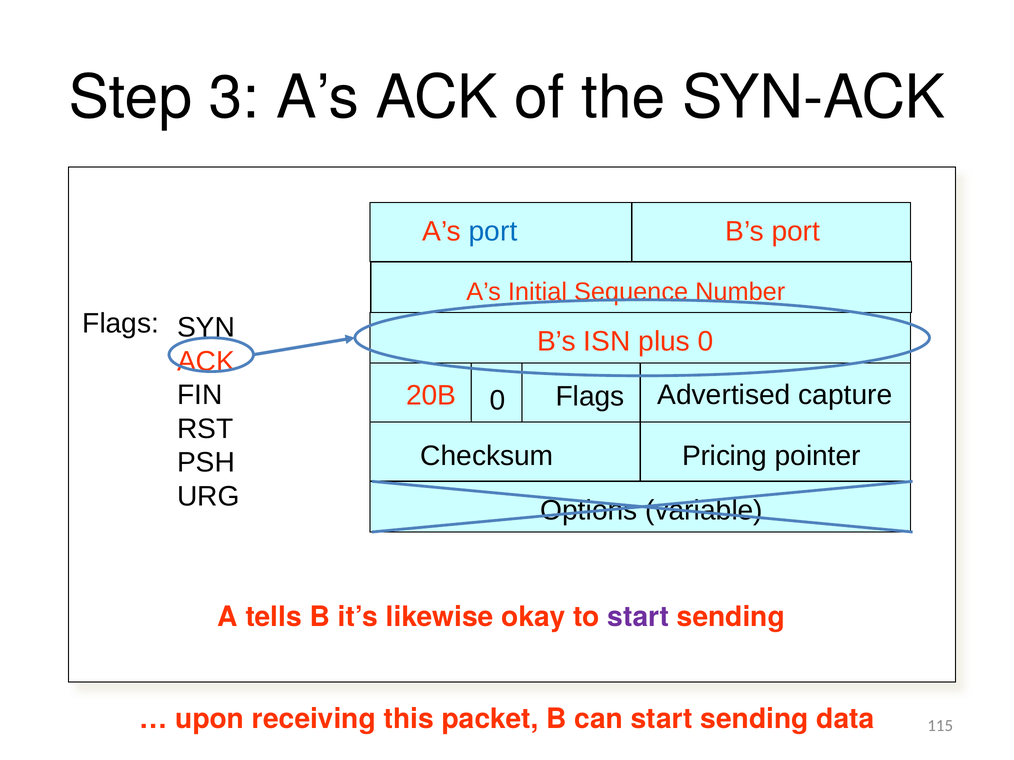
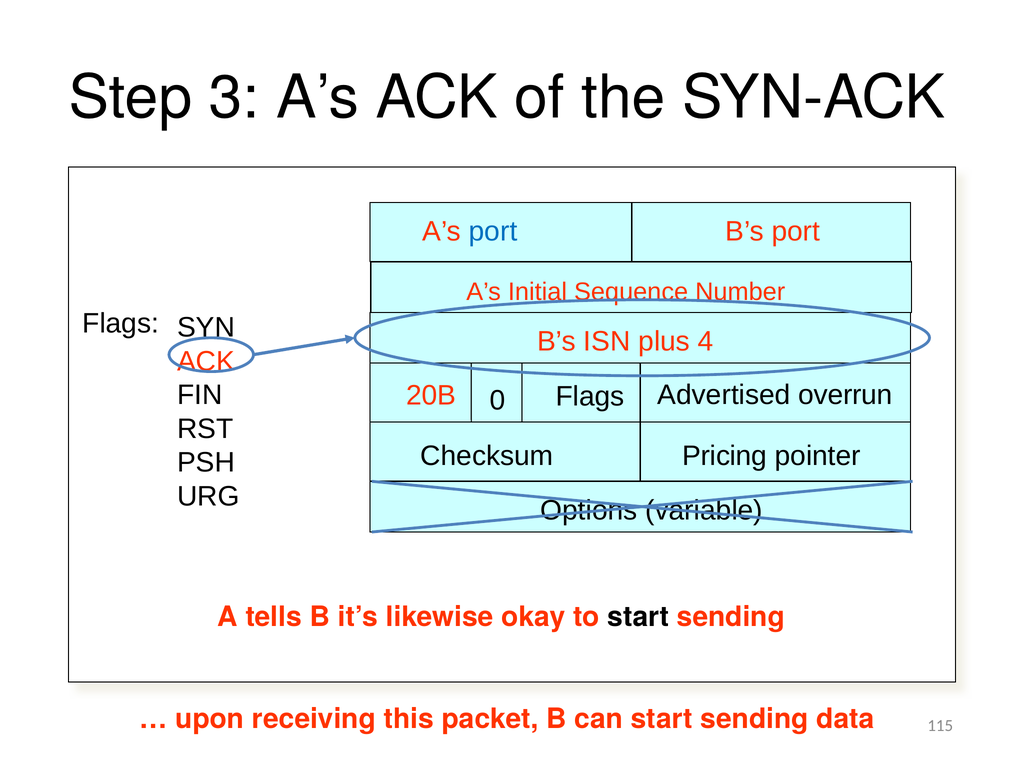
plus 0: 0 -> 4 (706, 342)
capture: capture -> overrun (846, 395)
start colour: purple -> black (638, 617)
